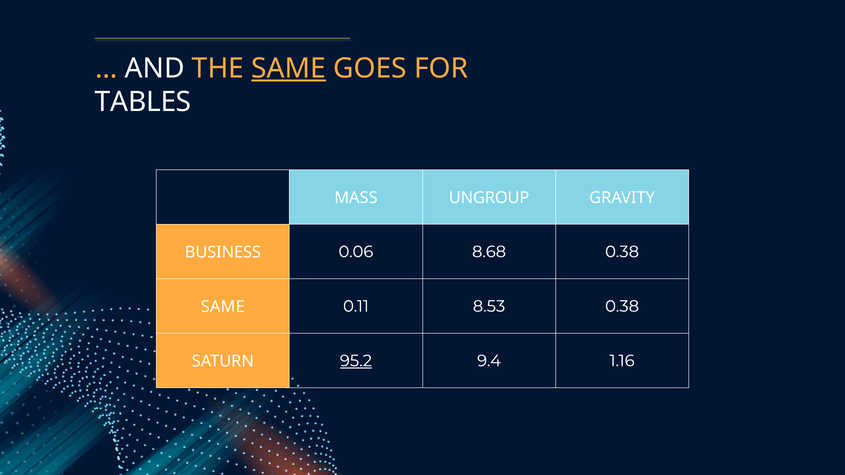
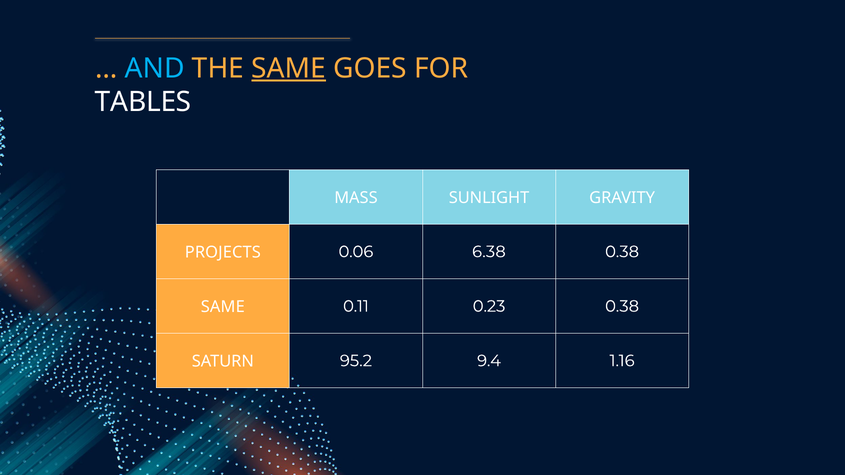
AND colour: white -> light blue (155, 68)
UNGROUP: UNGROUP -> SUNLIGHT (489, 198)
BUSINESS: BUSINESS -> PROJECTS (223, 252)
8.68: 8.68 -> 6.38 (489, 252)
8.53: 8.53 -> 0.23 (489, 306)
95.2 underline: present -> none (356, 361)
